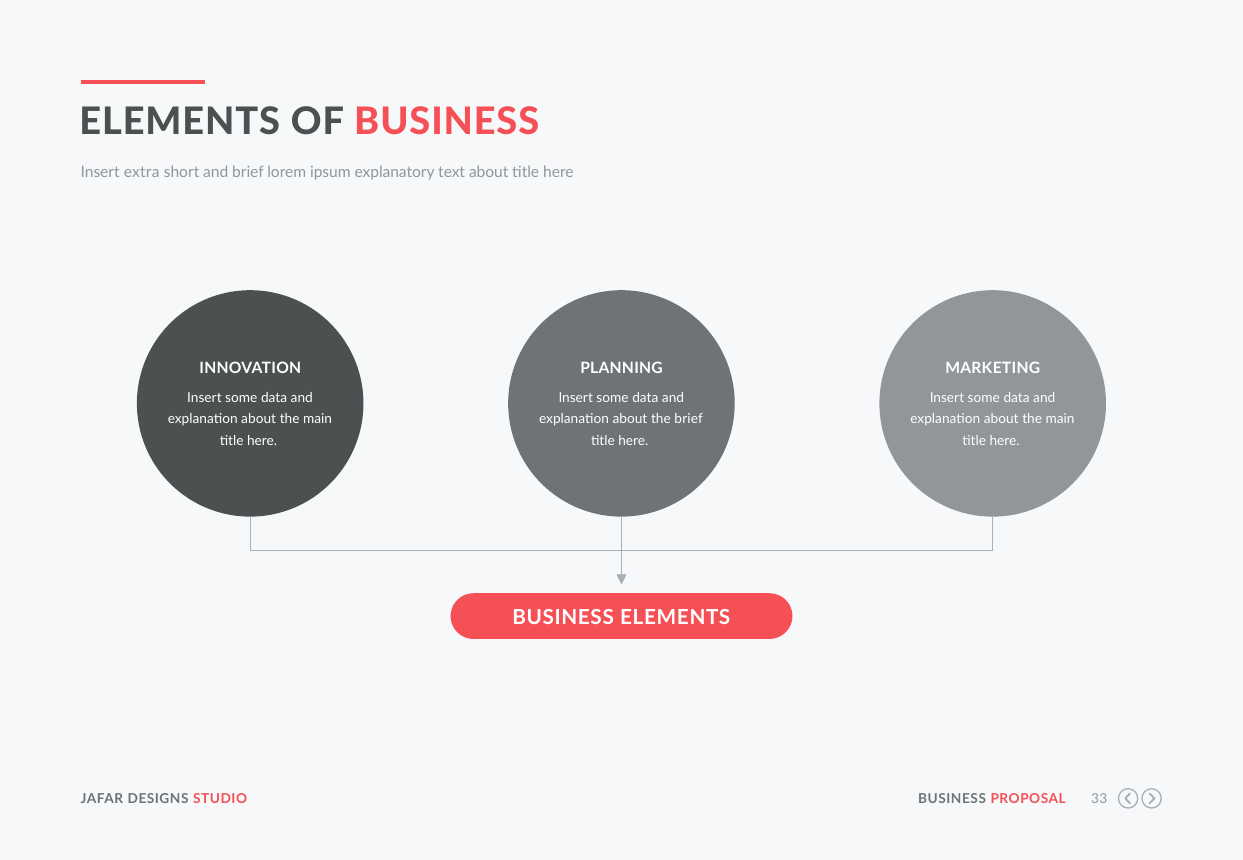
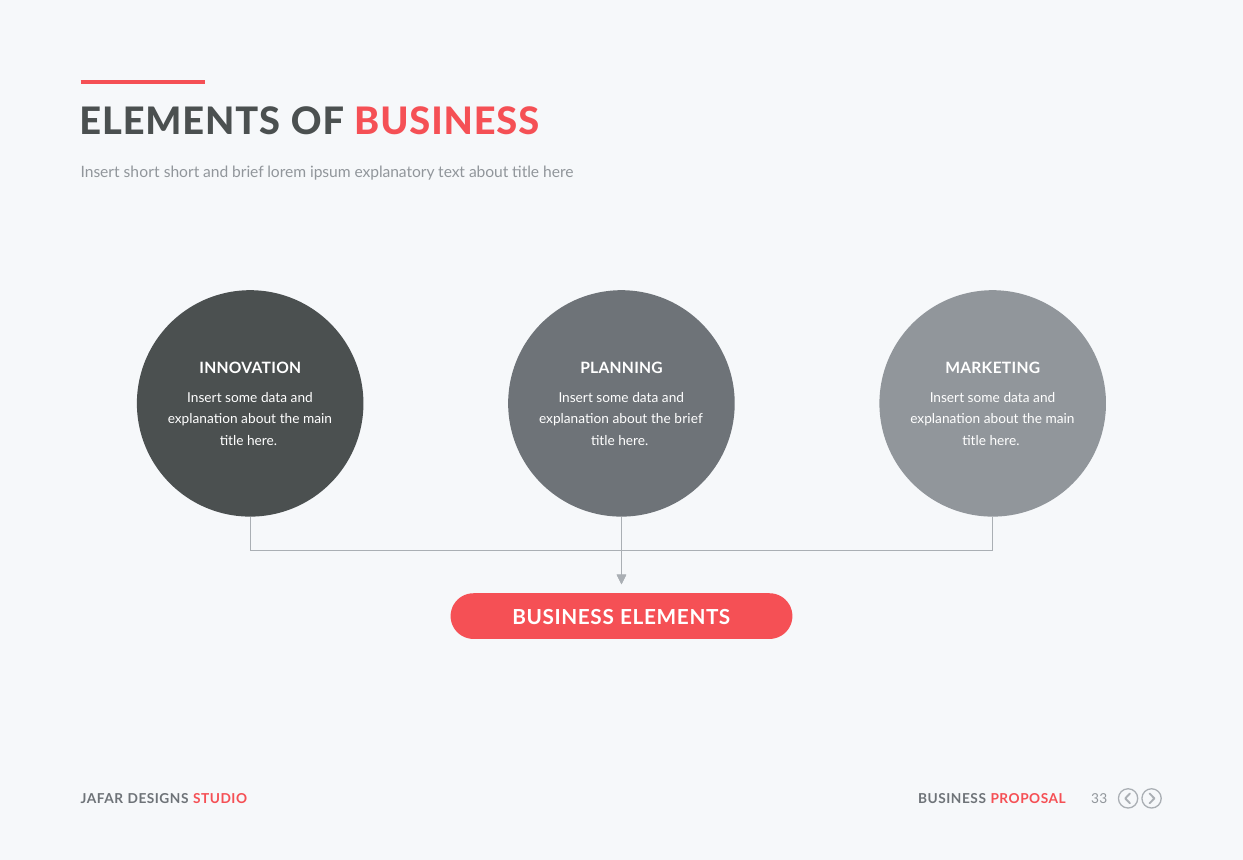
Insert extra: extra -> short (142, 173)
